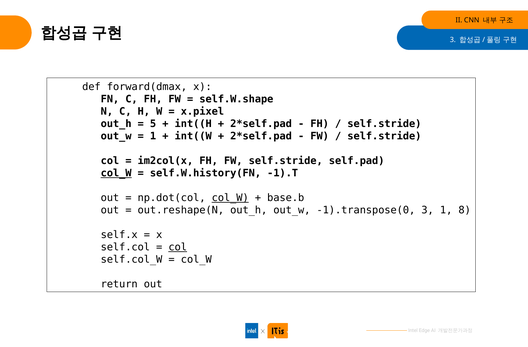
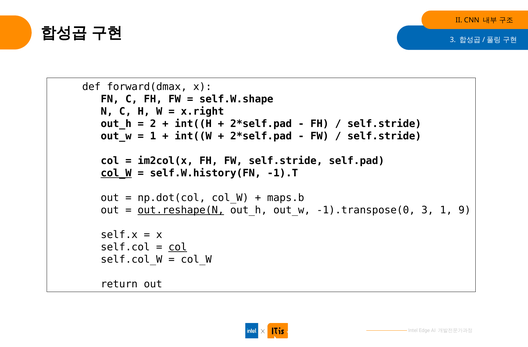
x.pixel: x.pixel -> x.right (202, 111)
5: 5 -> 2 (153, 124)
col_W underline: present -> none (230, 198)
base.b: base.b -> maps.b (286, 198)
out.reshape(N underline: none -> present (181, 210)
8: 8 -> 9 (465, 210)
